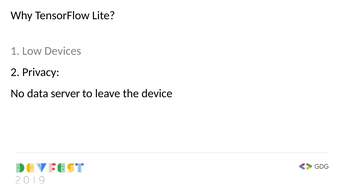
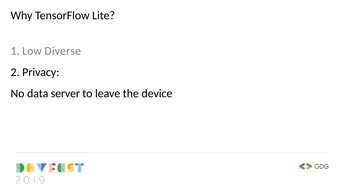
Devices: Devices -> Diverse (63, 51)
